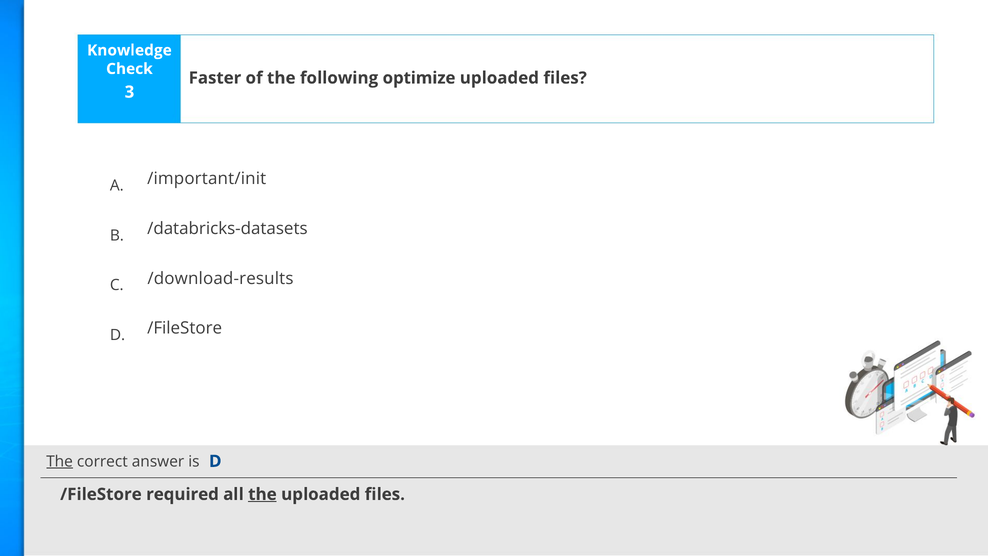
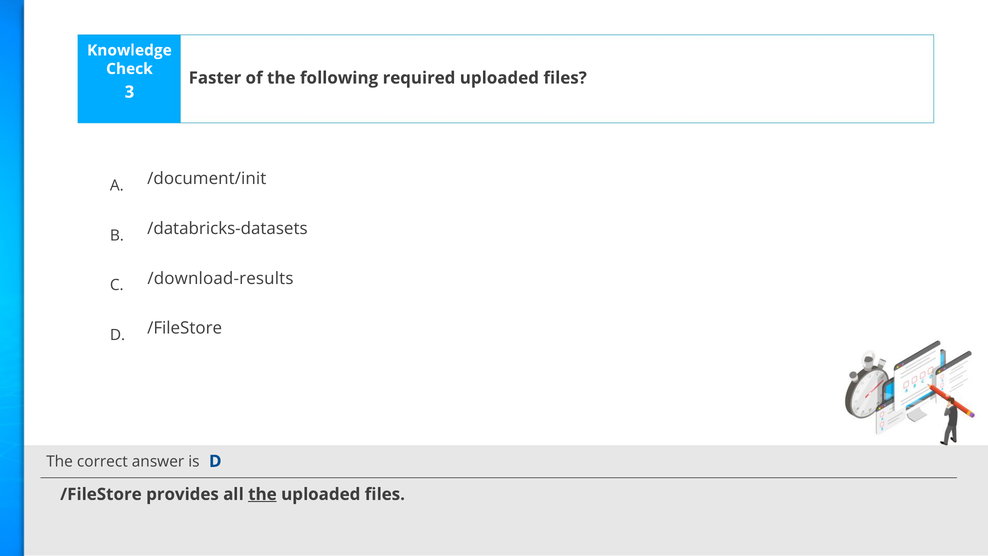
optimize: optimize -> required (419, 78)
/important/init: /important/init -> /document/init (207, 179)
The underline: present -> none (60, 461)
required: required -> provides (182, 494)
